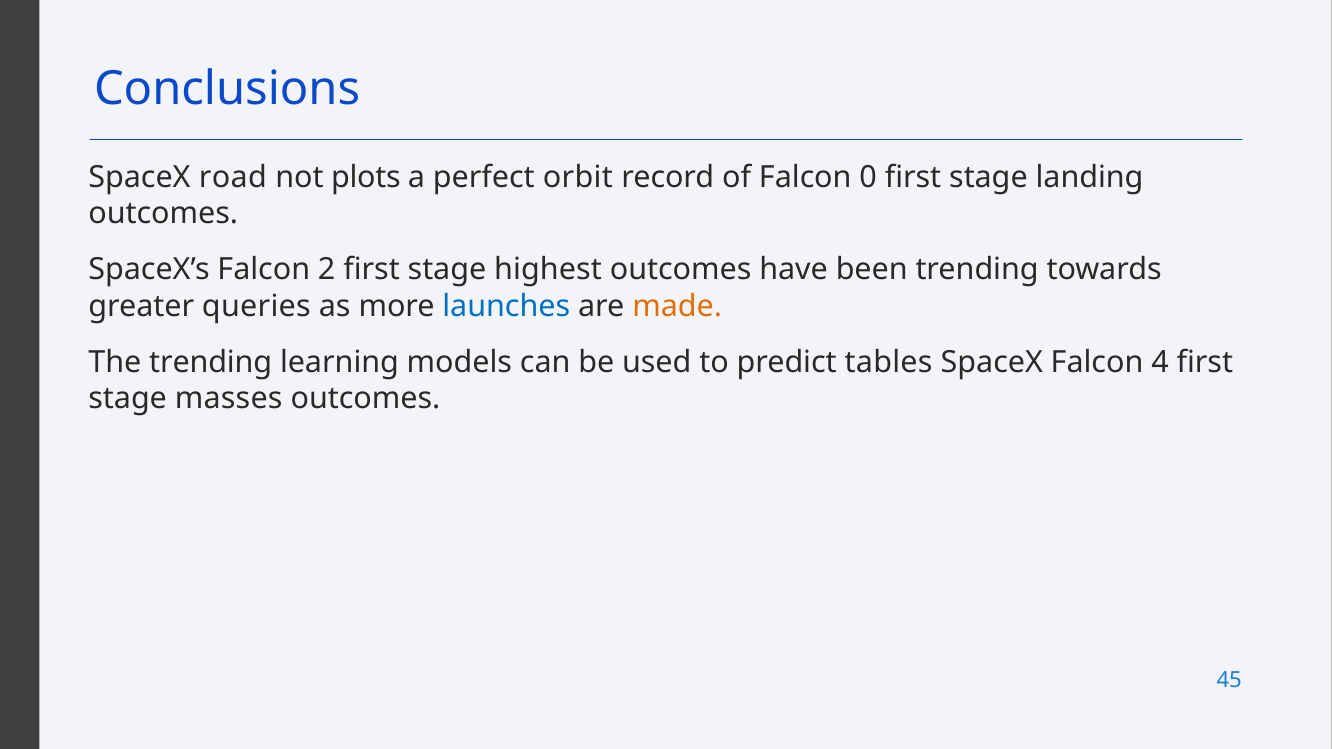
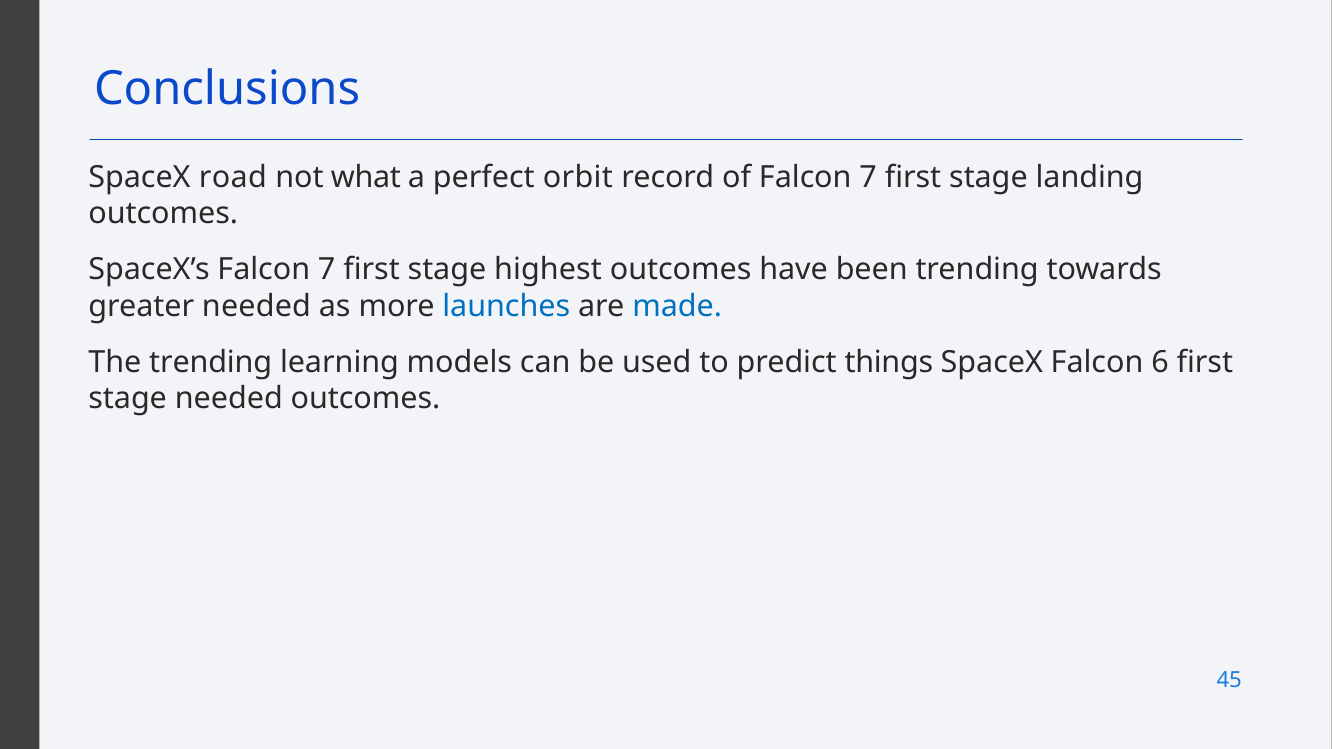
plots: plots -> what (366, 177)
of Falcon 0: 0 -> 7 (868, 177)
SpaceX’s Falcon 2: 2 -> 7 (327, 270)
greater queries: queries -> needed (256, 306)
made colour: orange -> blue (677, 306)
tables: tables -> things (889, 362)
4: 4 -> 6 (1160, 362)
stage masses: masses -> needed (229, 399)
